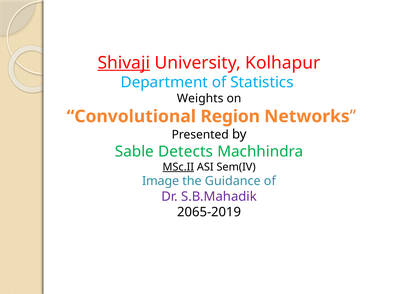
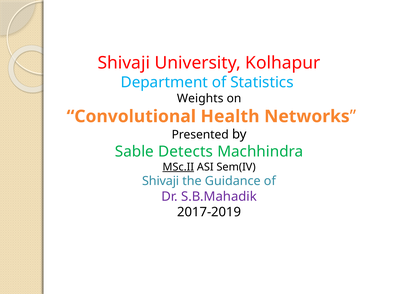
Shivaji underline: present -> none (124, 63)
Region: Region -> Health (230, 117)
Image: Image -> Shivaji (161, 182)
2065-2019: 2065-2019 -> 2017-2019 (209, 213)
